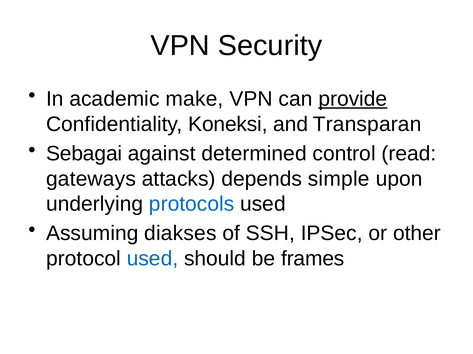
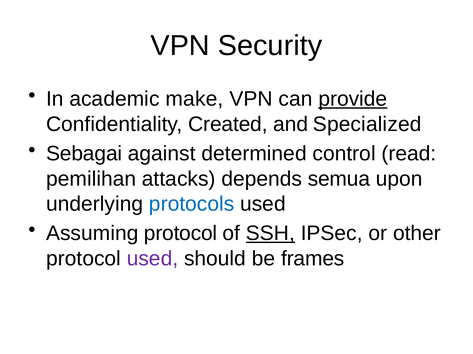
Koneksi: Koneksi -> Created (228, 124)
Transparan: Transparan -> Specialized (367, 124)
gateways: gateways -> pemilihan (91, 179)
simple: simple -> semua (339, 179)
Assuming diakses: diakses -> protocol (181, 234)
SSH underline: none -> present (270, 234)
used colour: blue -> purple (152, 259)
